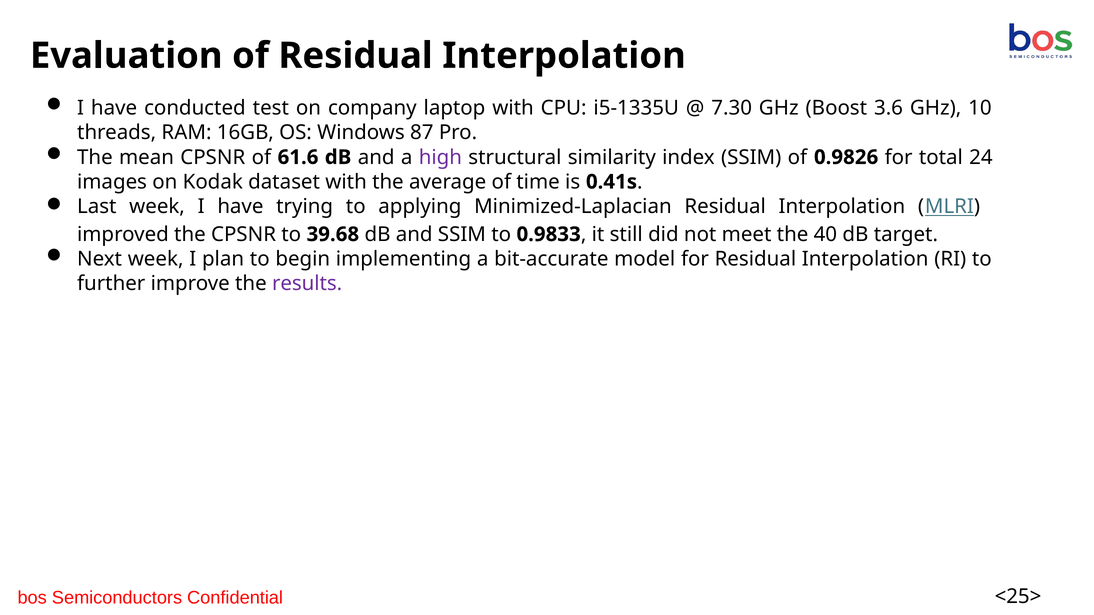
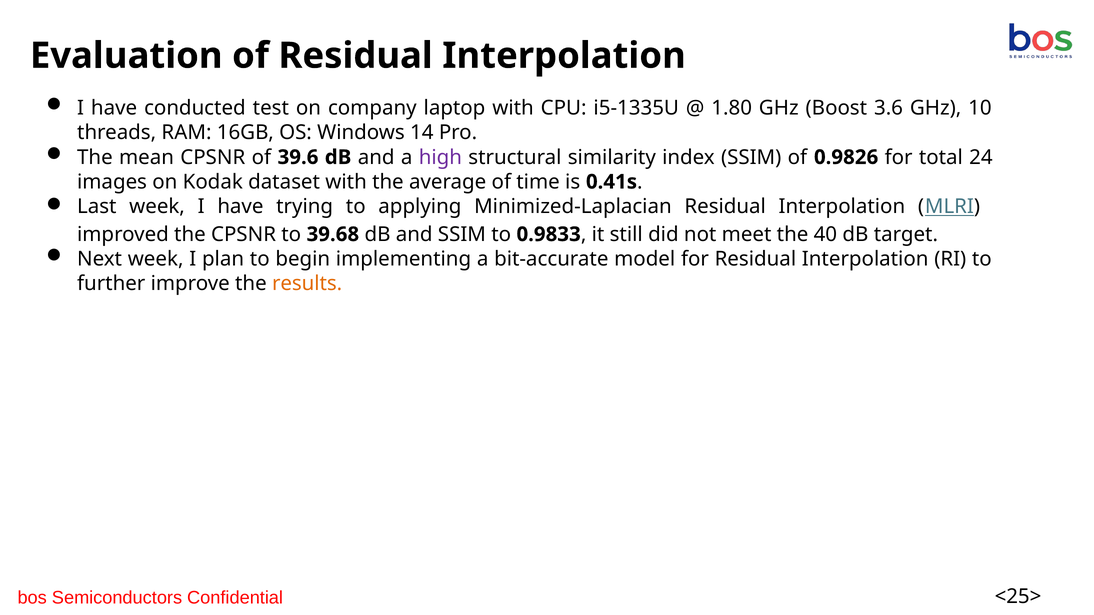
7.30: 7.30 -> 1.80 (732, 108)
87: 87 -> 14 (422, 133)
61.6: 61.6 -> 39.6 (298, 157)
results colour: purple -> orange (307, 284)
